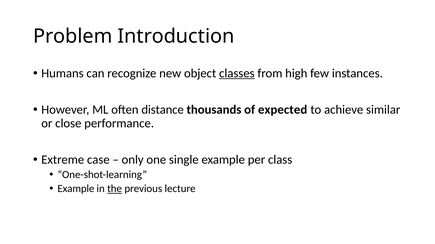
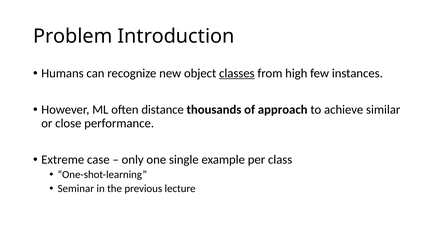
expected: expected -> approach (283, 110)
Example: Example -> Seminar (76, 189)
the underline: present -> none (115, 189)
